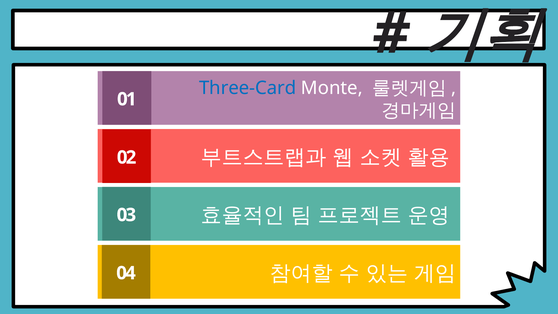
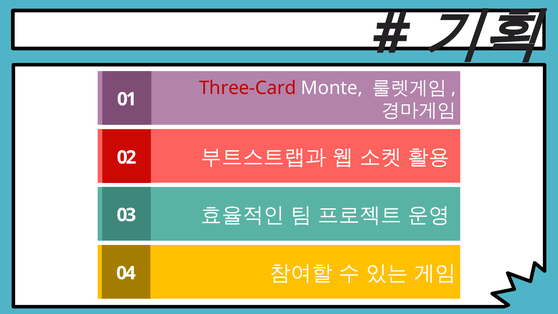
Three-Card colour: blue -> red (248, 88)
